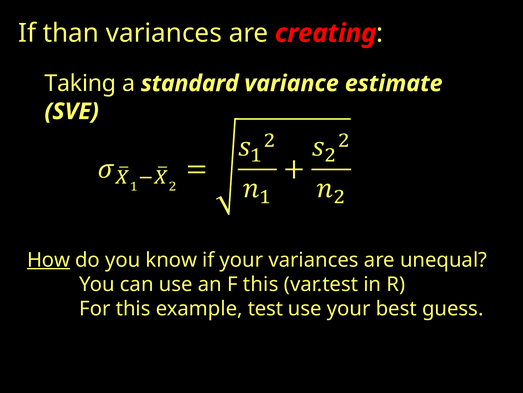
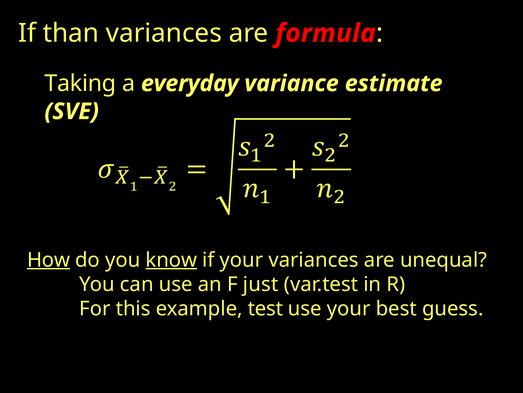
creating: creating -> formula (325, 33)
standard: standard -> everyday (190, 83)
know underline: none -> present (171, 259)
F this: this -> just (261, 284)
